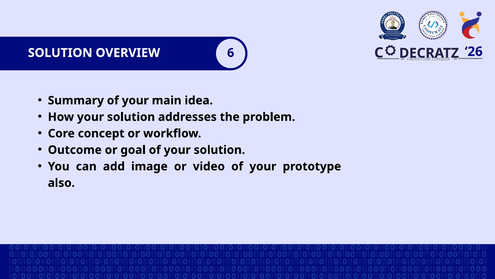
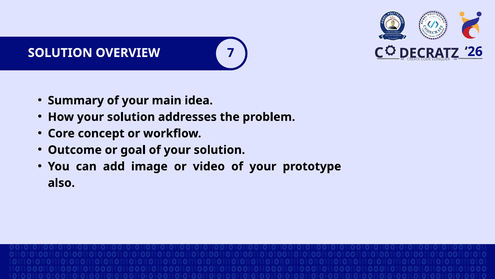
6: 6 -> 7 (231, 53)
